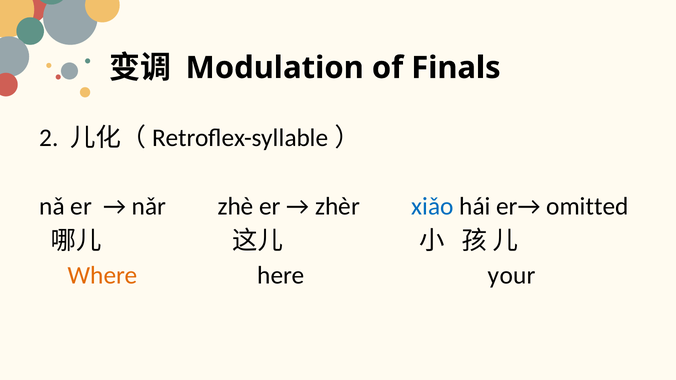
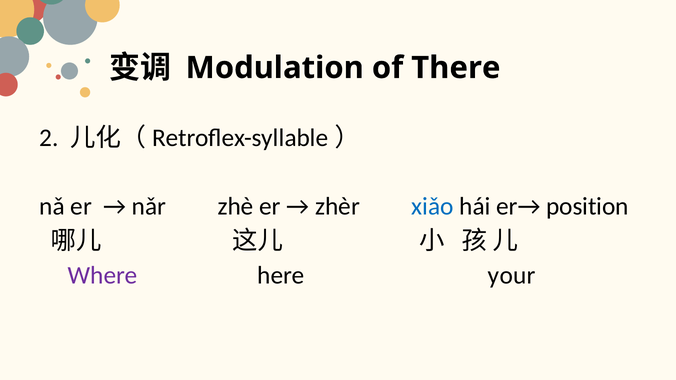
Finals: Finals -> There (456, 68)
omitted: omitted -> position (587, 207)
Where colour: orange -> purple (103, 276)
